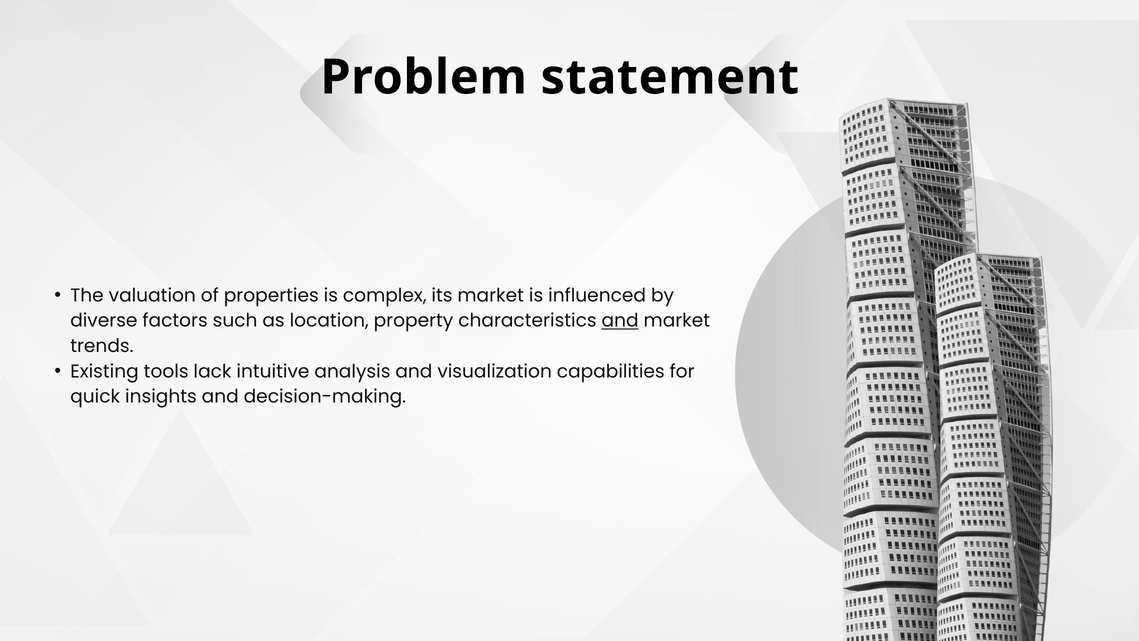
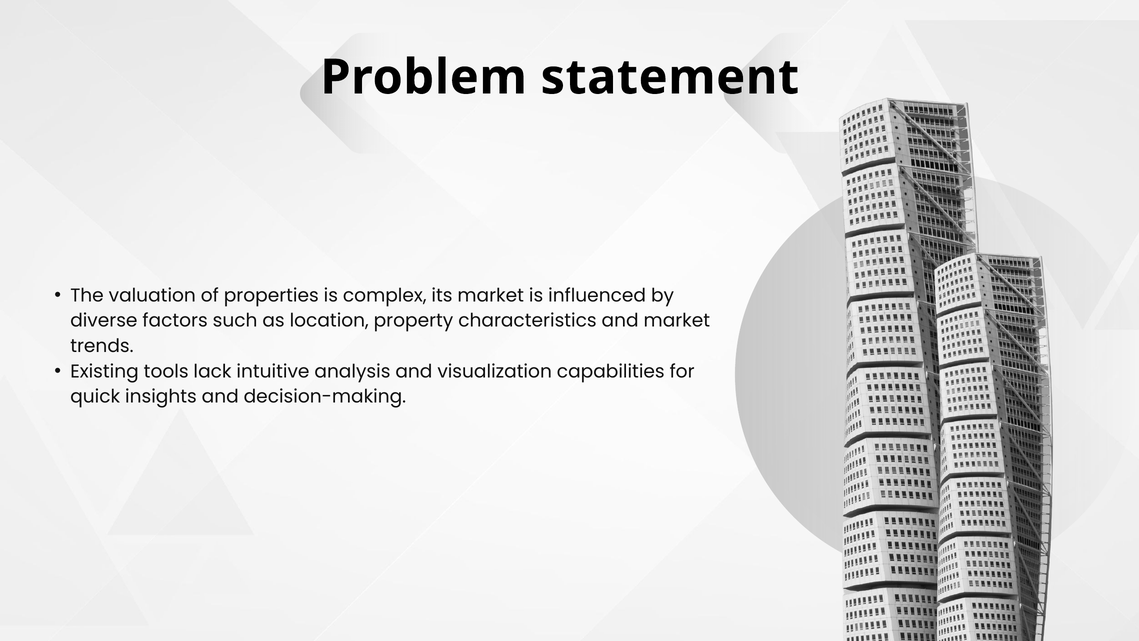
and underline: present -> none (620, 321)
